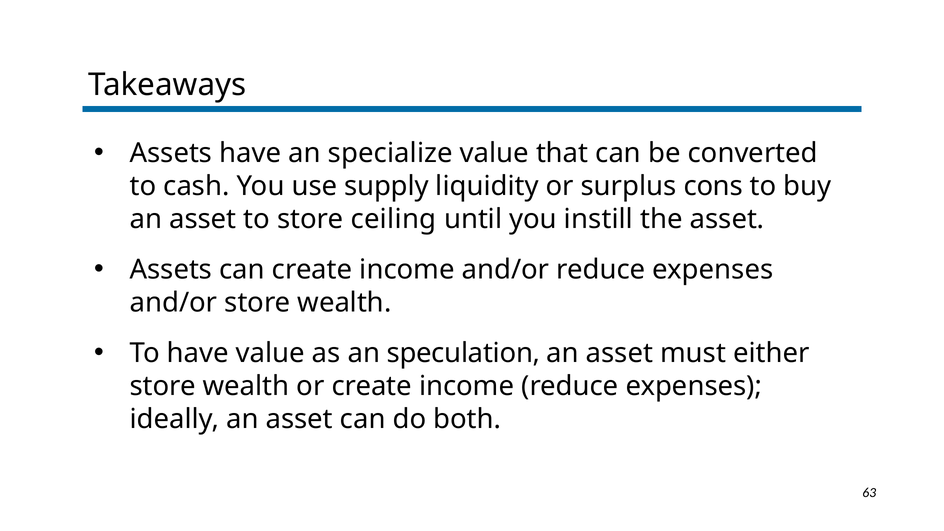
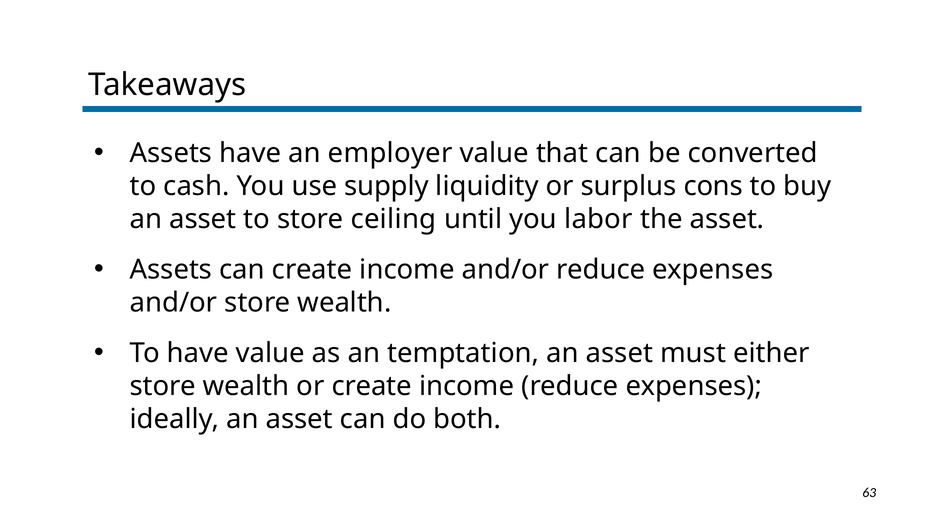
specialize: specialize -> employer (390, 153)
instill: instill -> labor (598, 219)
speculation: speculation -> temptation (463, 353)
